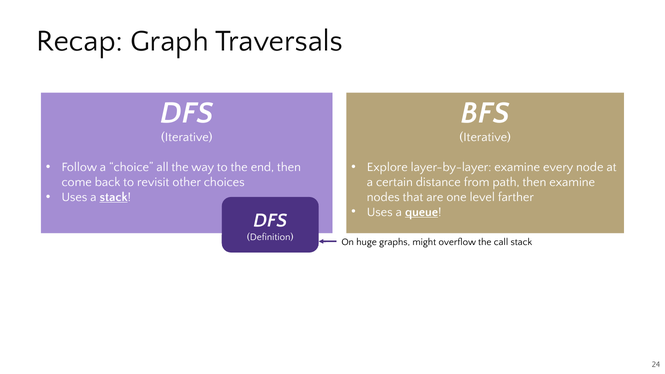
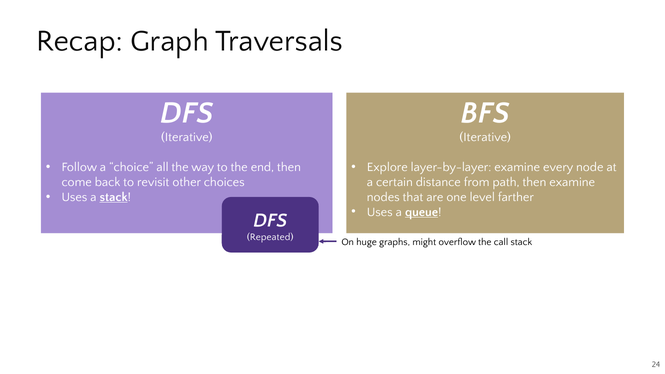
Definition: Definition -> Repeated (270, 237)
